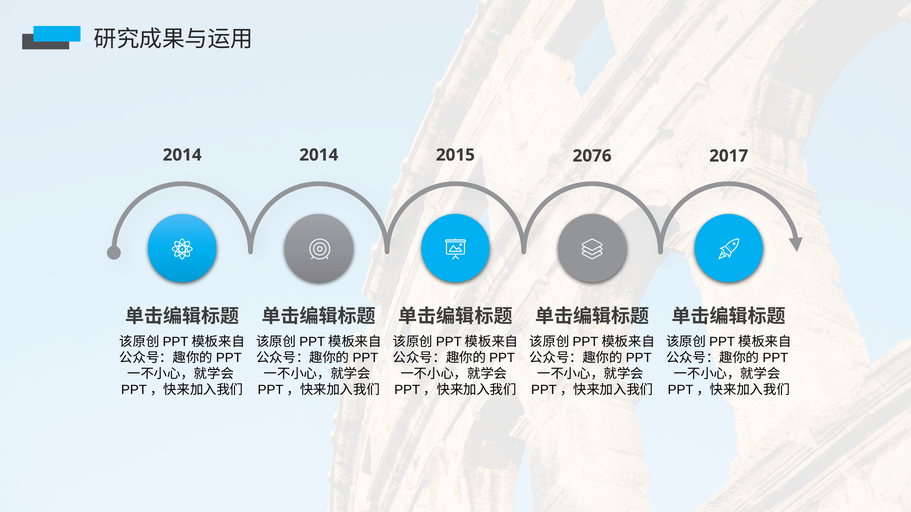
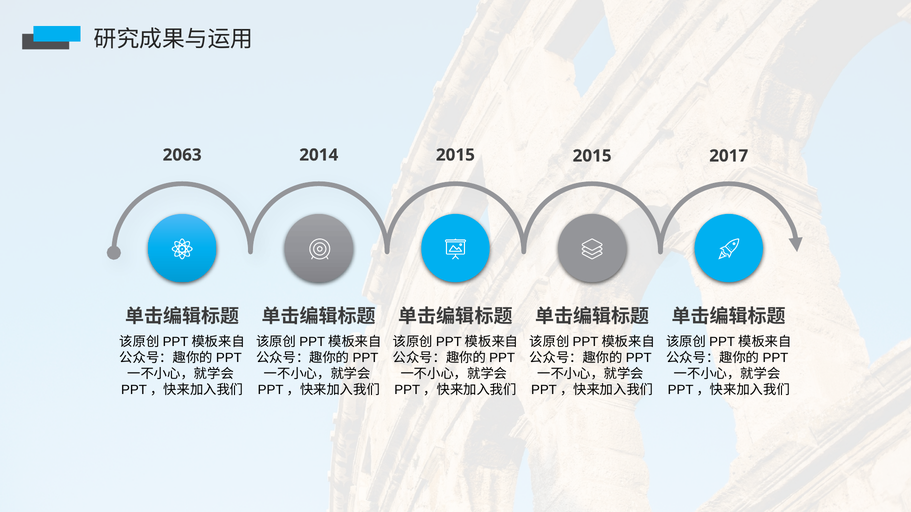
2014: 2014 -> 2063 (182, 155)
2015 2076: 2076 -> 2015 (592, 156)
